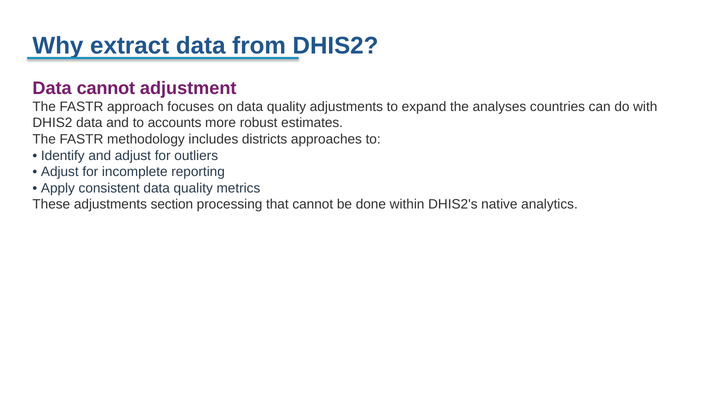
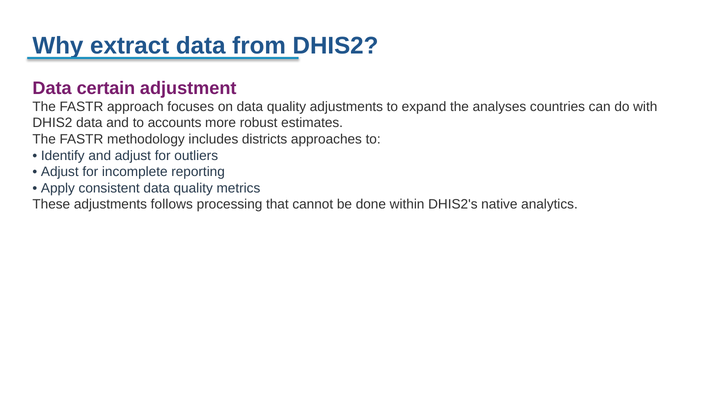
Data cannot: cannot -> certain (106, 88)
section: section -> follows (172, 205)
